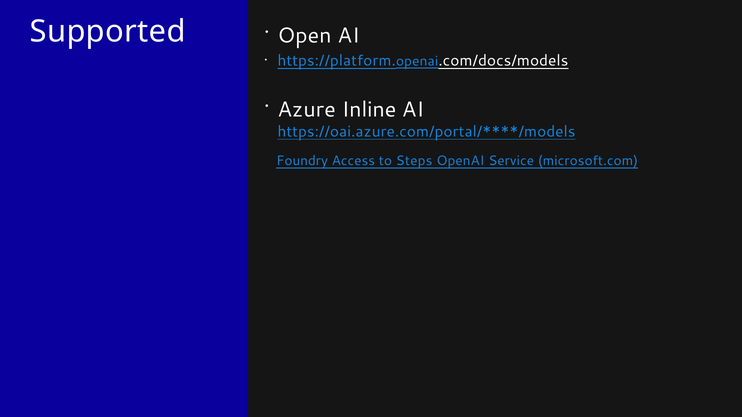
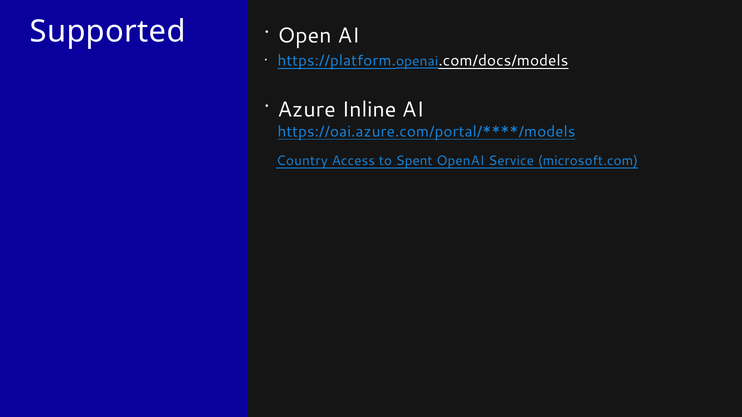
Foundry: Foundry -> Country (302, 161)
Steps: Steps -> Spent (414, 161)
